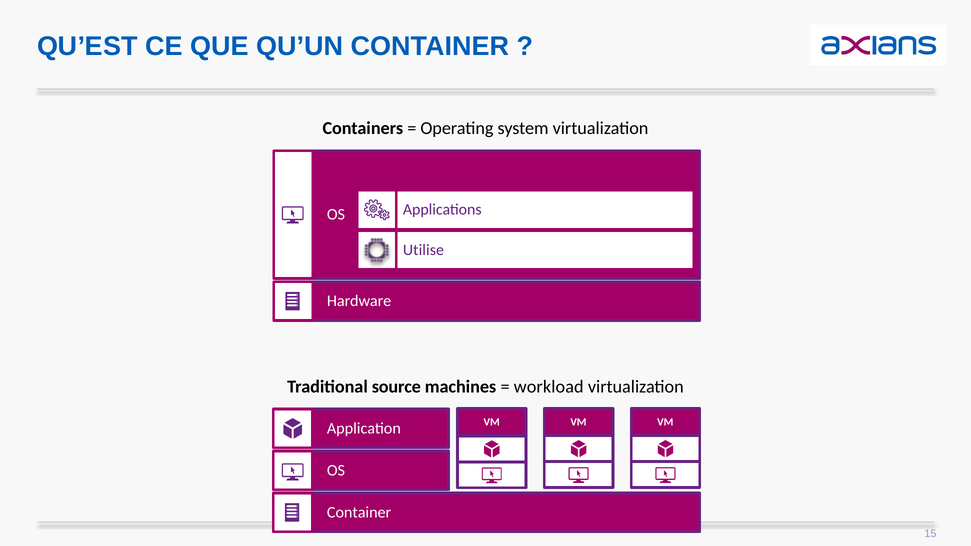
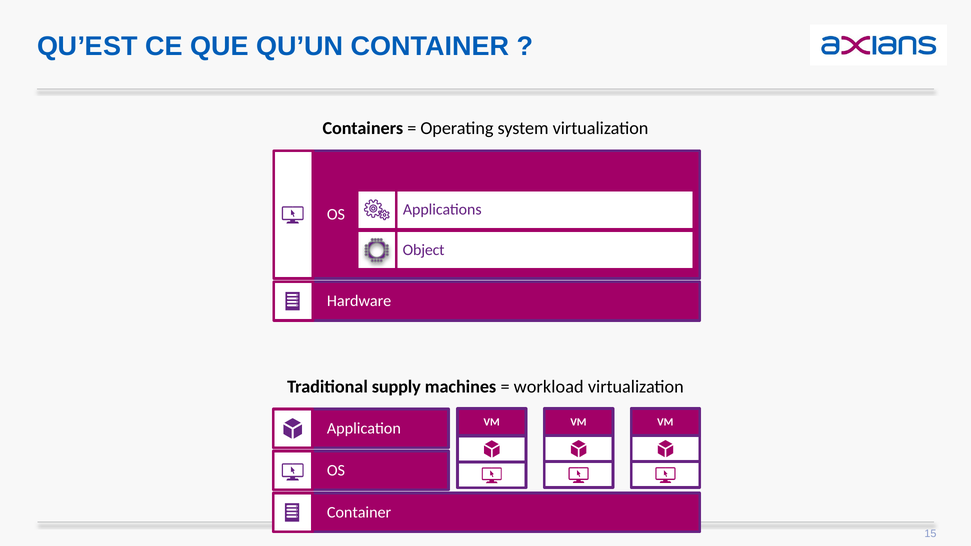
Utilise: Utilise -> Object (424, 250)
source: source -> supply (396, 387)
